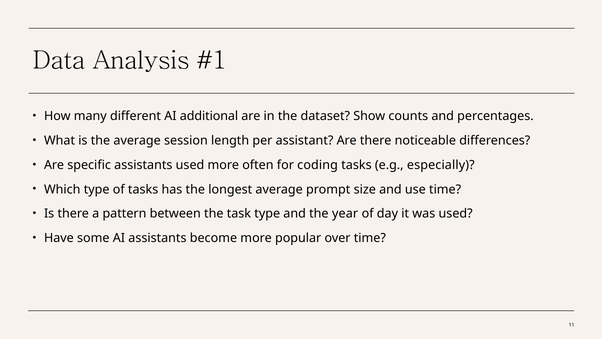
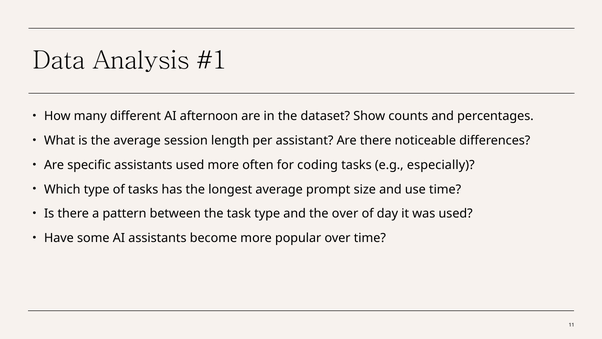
additional: additional -> afternoon (209, 116)
the year: year -> over (345, 214)
